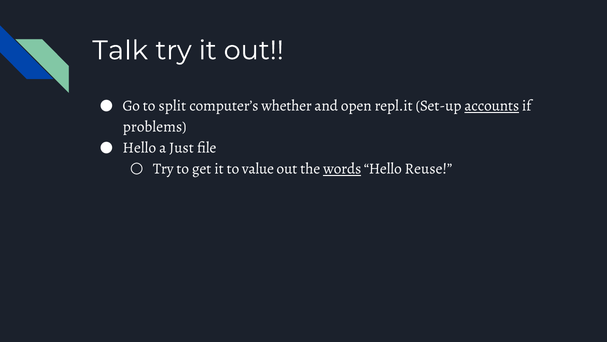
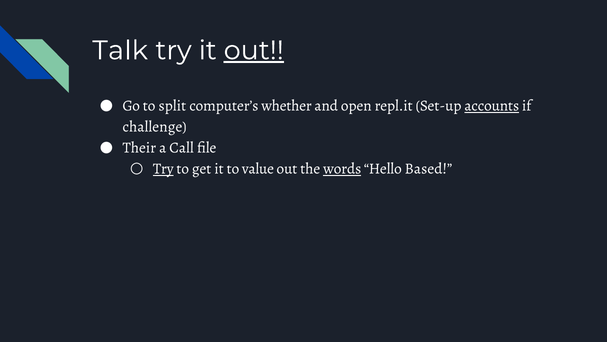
out underline: none -> present (254, 50)
problems: problems -> challenge (155, 127)
Hello: Hello -> Their (139, 148)
Just: Just -> Call (182, 148)
Try underline: none -> present (163, 169)
Reuse: Reuse -> Based (428, 169)
